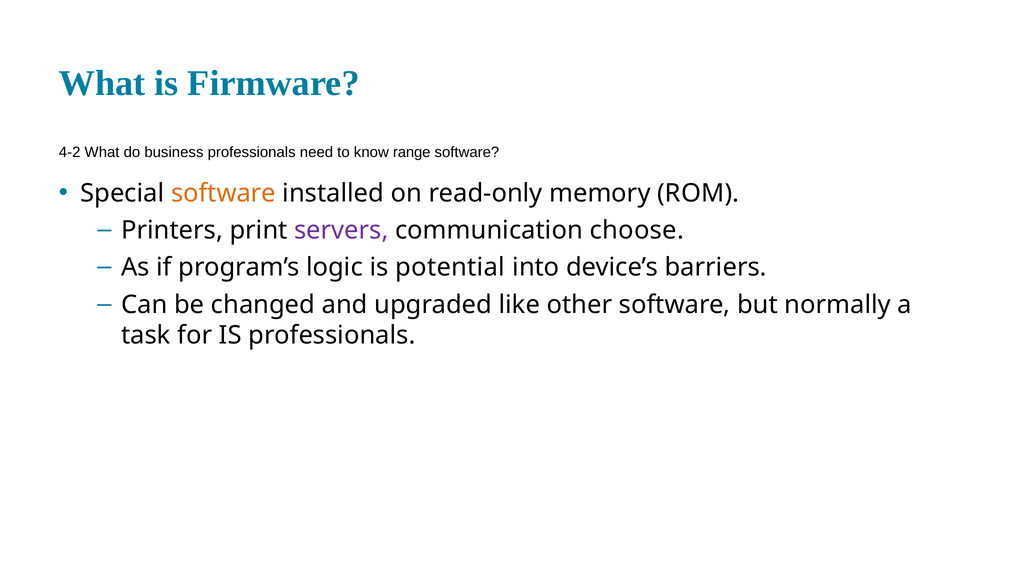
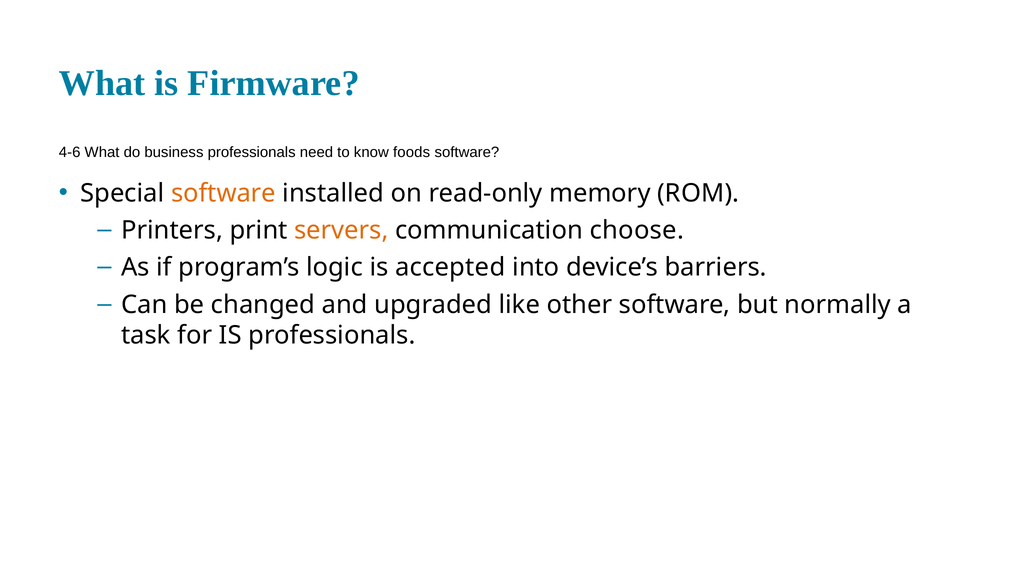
4-2: 4-2 -> 4-6 (70, 152)
range: range -> foods (412, 152)
servers colour: purple -> orange (341, 230)
potential: potential -> accepted (450, 267)
